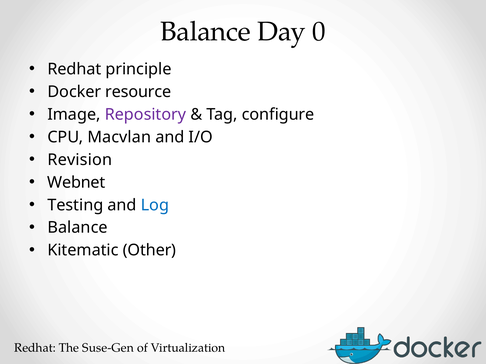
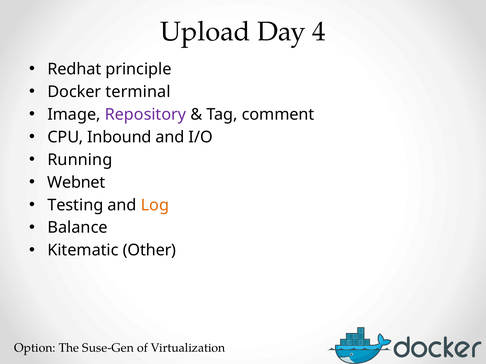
Balance: Balance -> Upload (205, 32)
0: 0 -> 4 (319, 32)
resource: resource -> terminal (138, 92)
configure: configure -> comment (278, 115)
Macvlan: Macvlan -> Inbound (119, 137)
Revision: Revision -> Running (80, 160)
Log colour: blue -> orange (155, 205)
Redhat: Redhat -> Option (35, 348)
